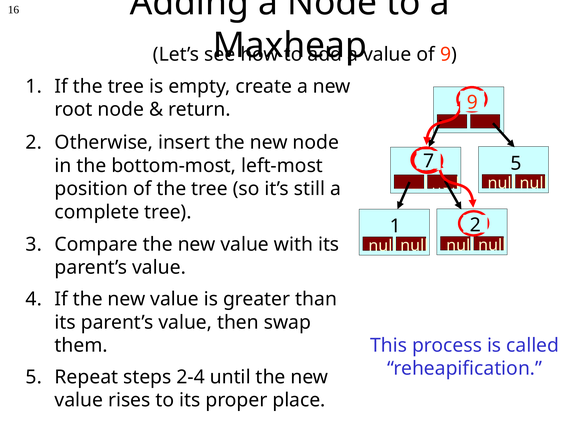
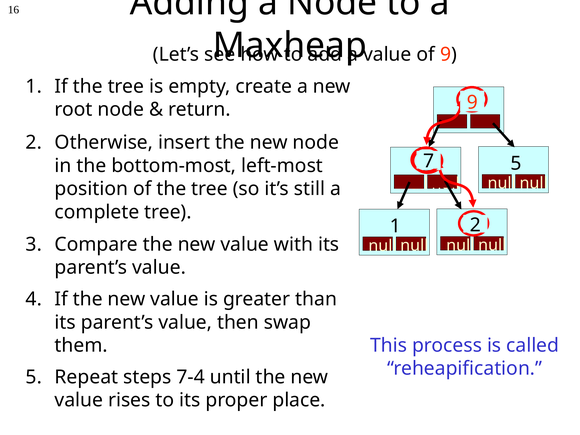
2-4: 2-4 -> 7-4 (191, 377)
